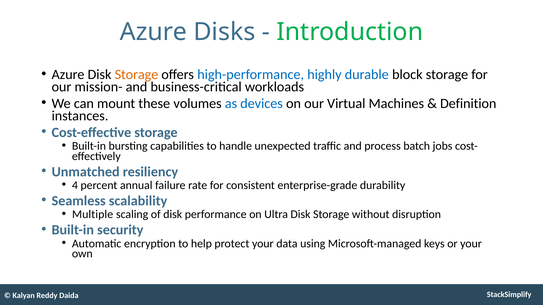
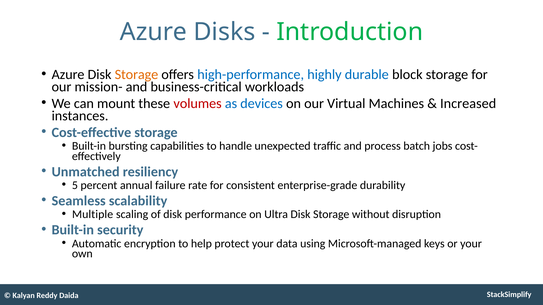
volumes colour: black -> red (198, 104)
Definition: Definition -> Increased (468, 104)
4: 4 -> 5 (75, 186)
